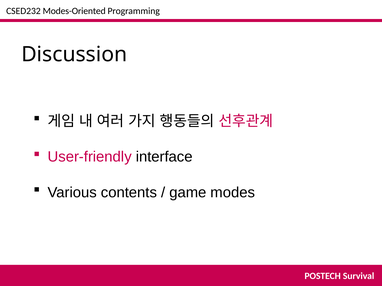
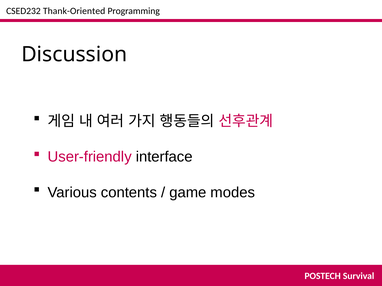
Modes-Oriented: Modes-Oriented -> Thank-Oriented (74, 11)
